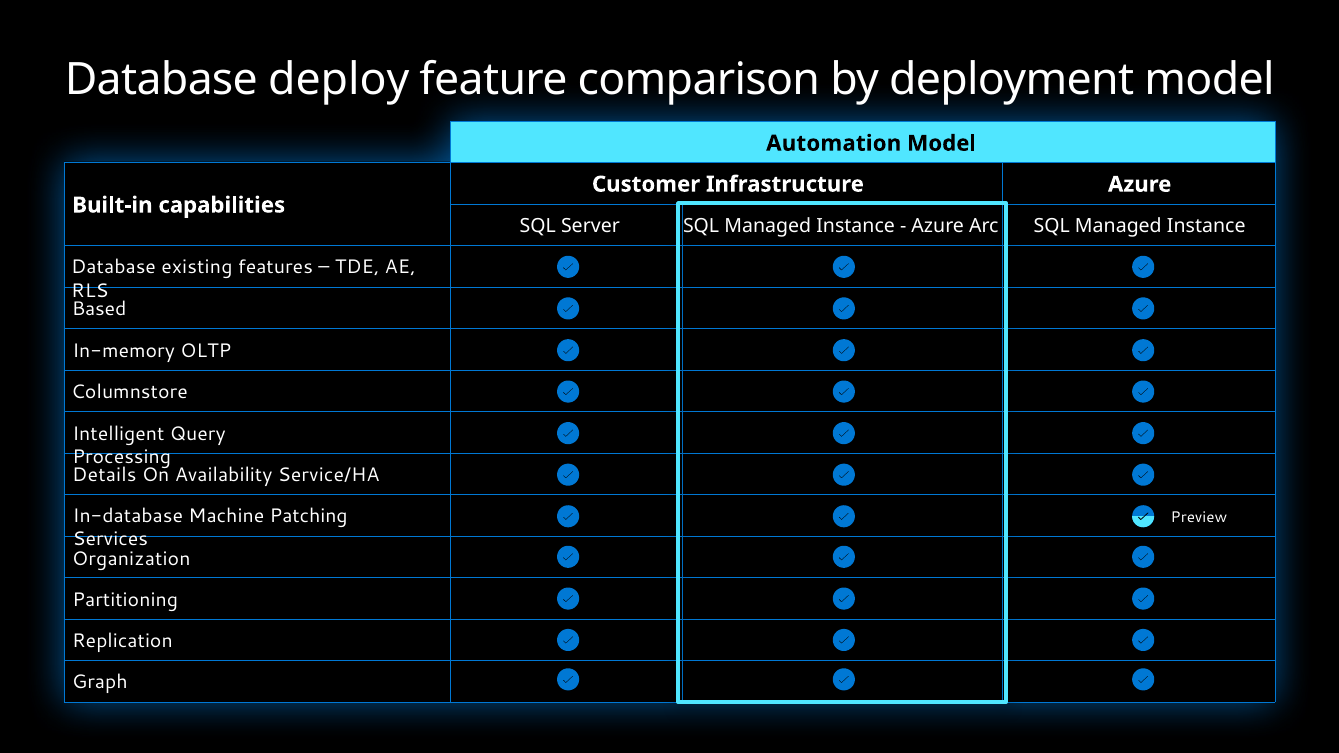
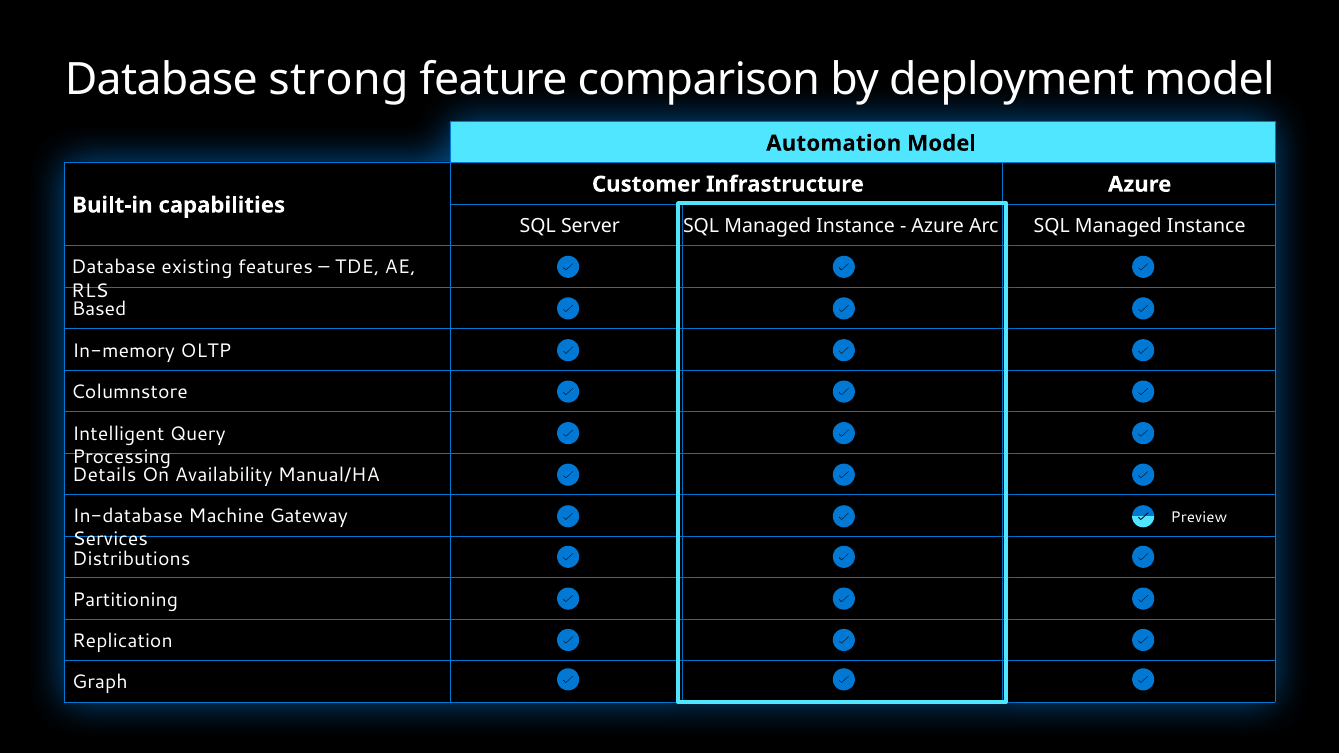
deploy: deploy -> strong (338, 80)
Service/HA: Service/HA -> Manual/HA (329, 475)
Patching: Patching -> Gateway (309, 516)
Organization: Organization -> Distributions (131, 559)
